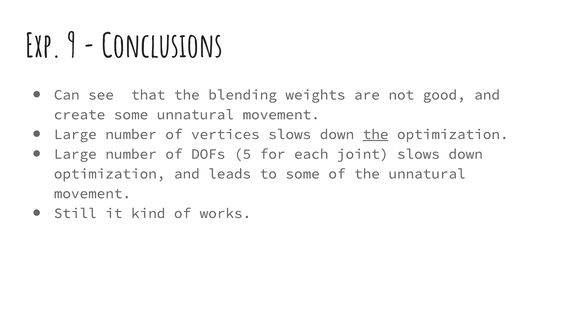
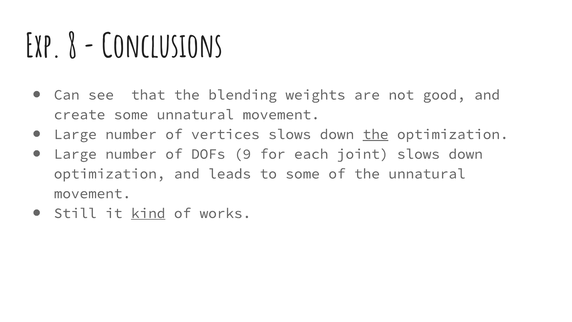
9: 9 -> 8 (72, 46)
5: 5 -> 9 (243, 154)
kind underline: none -> present (148, 213)
